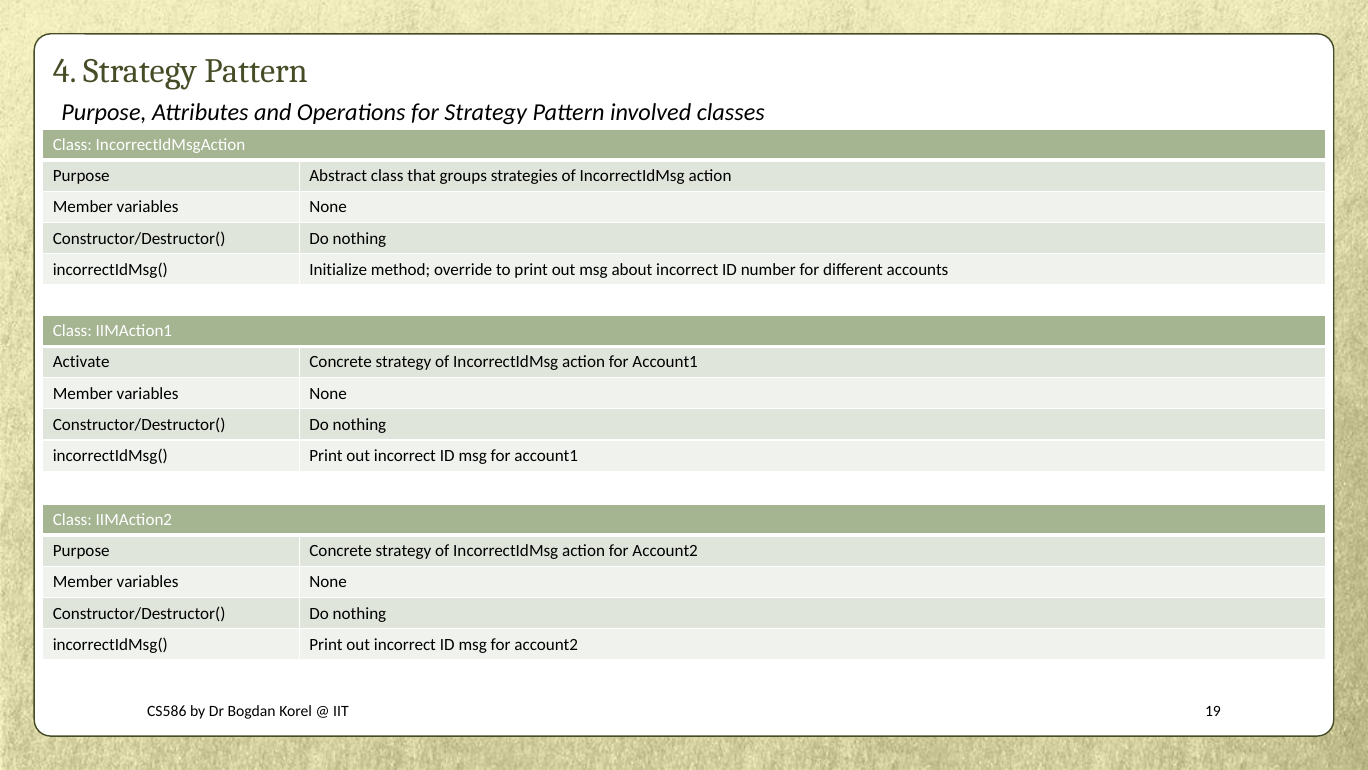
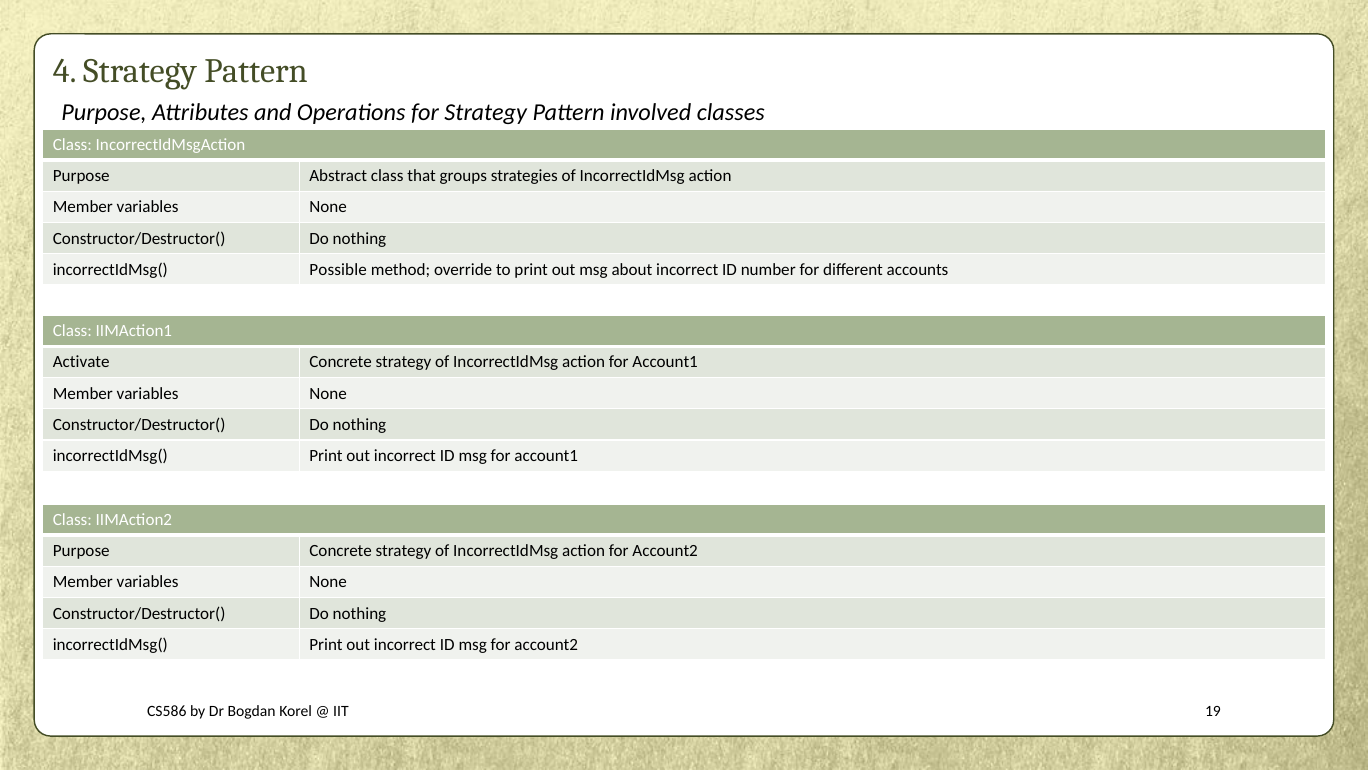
Initialize: Initialize -> Possible (338, 269)
